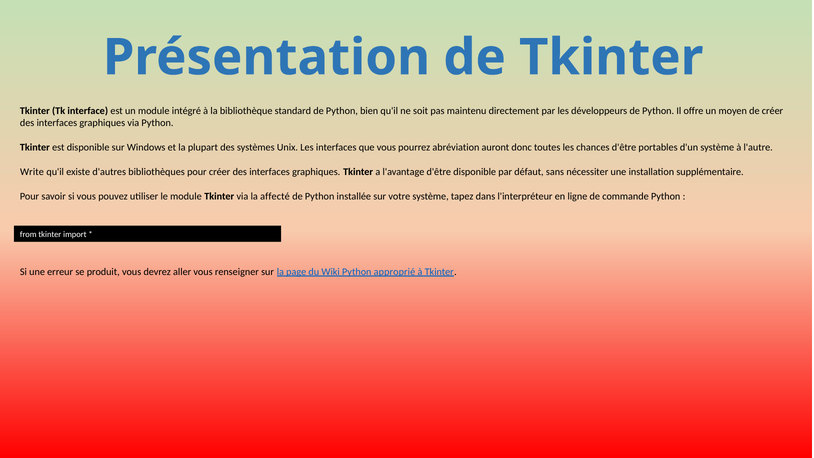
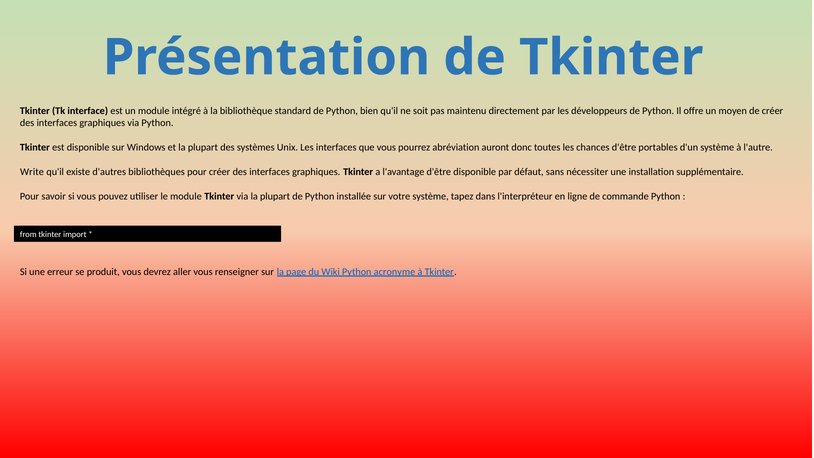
via la affecté: affecté -> plupart (275, 196)
approprié: approprié -> acronyme (394, 272)
